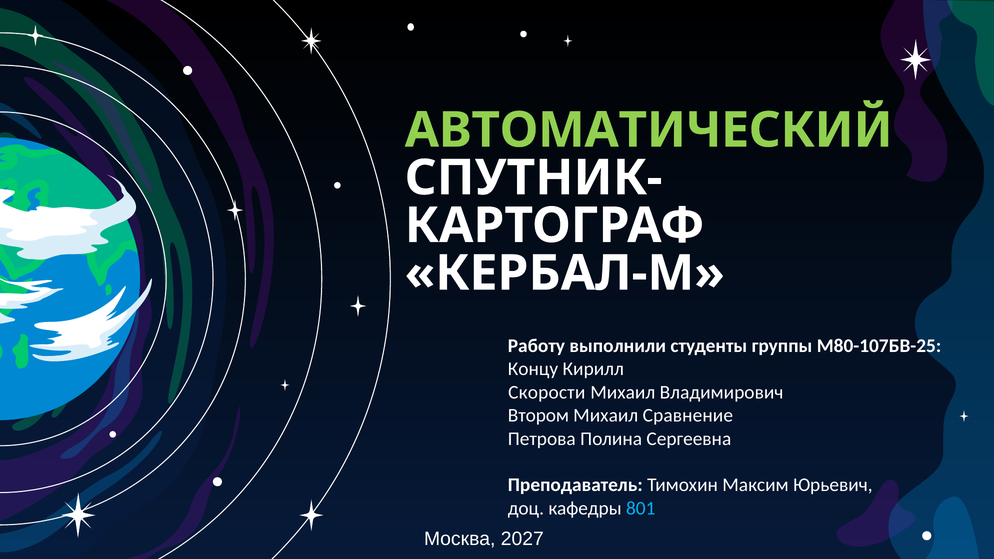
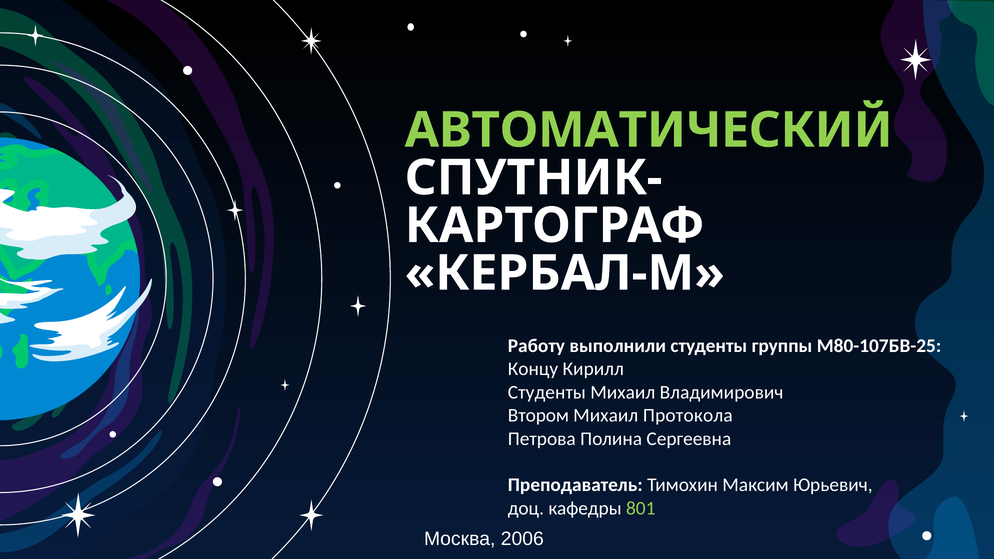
Скорости: Скорости -> Студенты (547, 392)
Сравнение: Сравнение -> Протокола (688, 416)
801 colour: light blue -> light green (641, 508)
2027: 2027 -> 2006 (522, 539)
